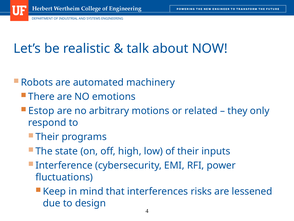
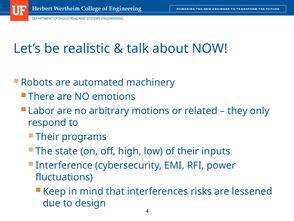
Estop: Estop -> Labor (41, 111)
